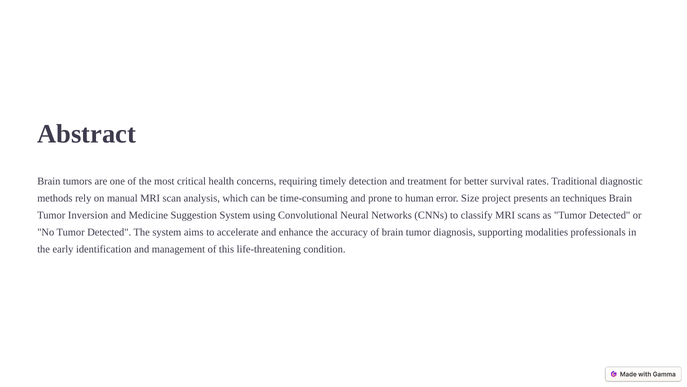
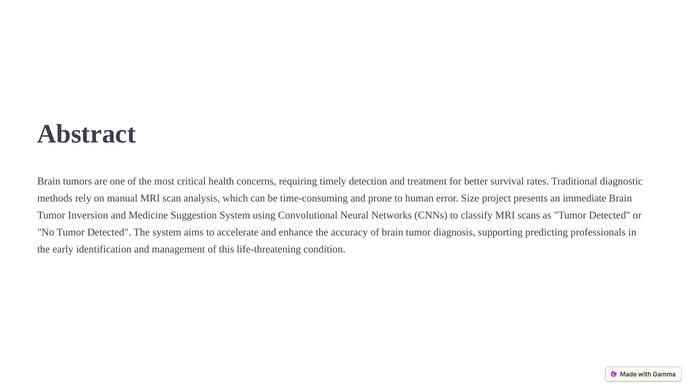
techniques: techniques -> immediate (585, 198)
modalities: modalities -> predicting (547, 232)
